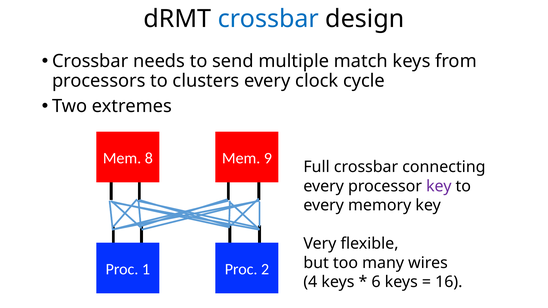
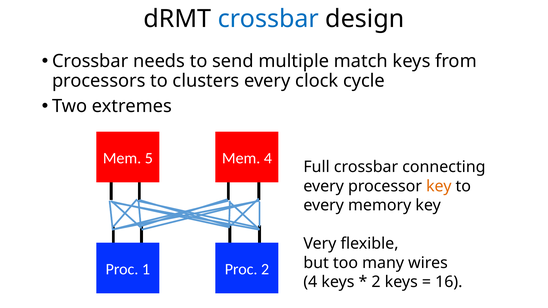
8: 8 -> 5 (149, 158)
Mem 9: 9 -> 4 (268, 158)
key colour: purple -> orange (439, 186)
6: 6 -> 2 (376, 282)
